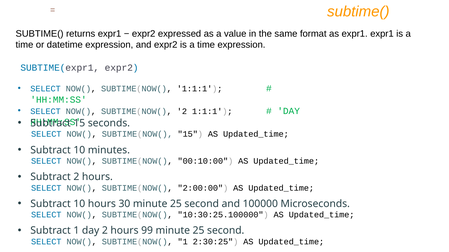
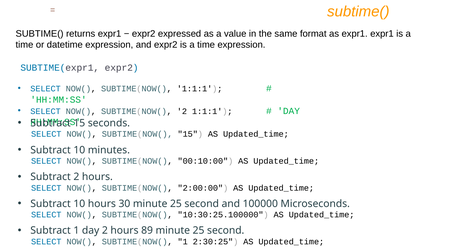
99: 99 -> 89 (147, 231)
